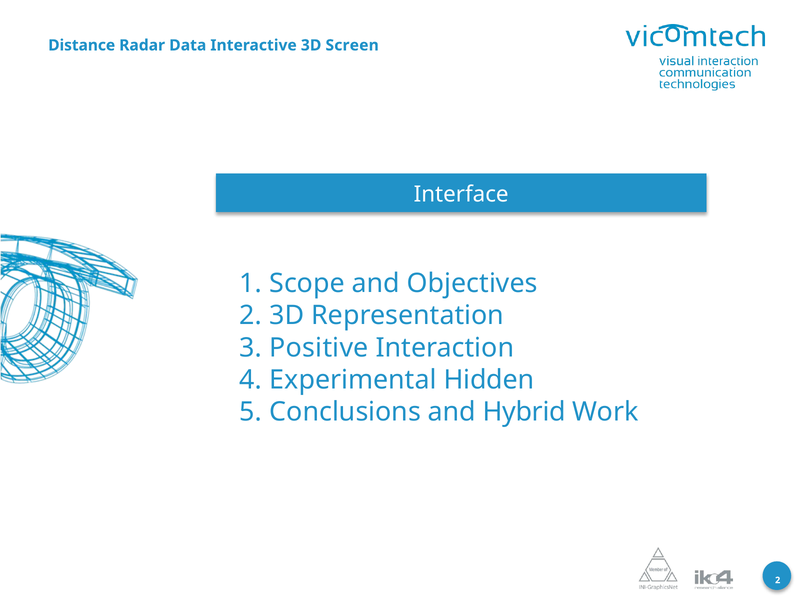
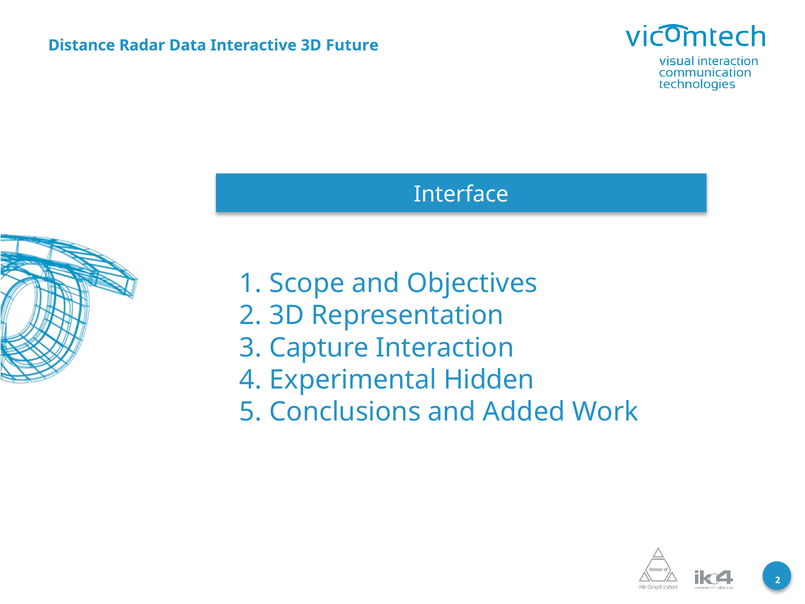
Screen: Screen -> Future (352, 45)
Positive: Positive -> Capture (319, 348)
Hybrid: Hybrid -> Added (524, 412)
